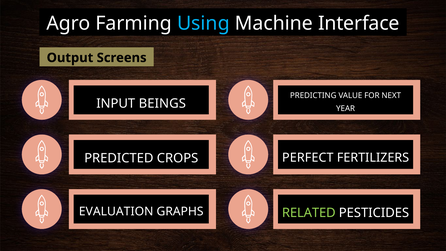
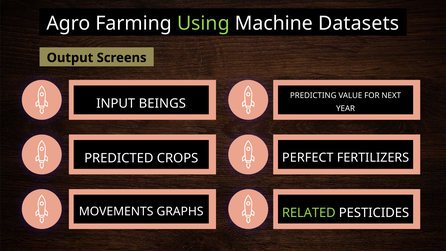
Using colour: light blue -> light green (203, 23)
Interface: Interface -> Datasets (359, 23)
EVALUATION: EVALUATION -> MOVEMENTS (116, 212)
